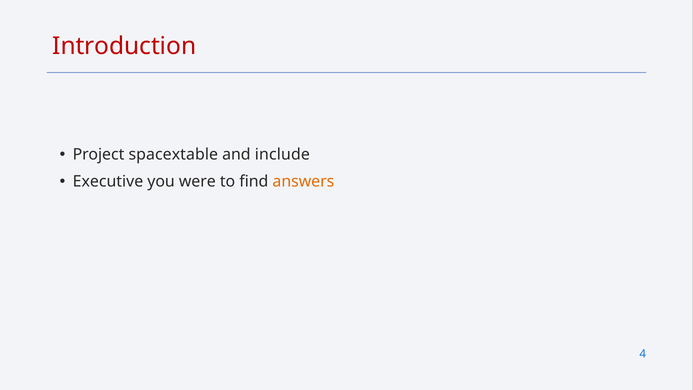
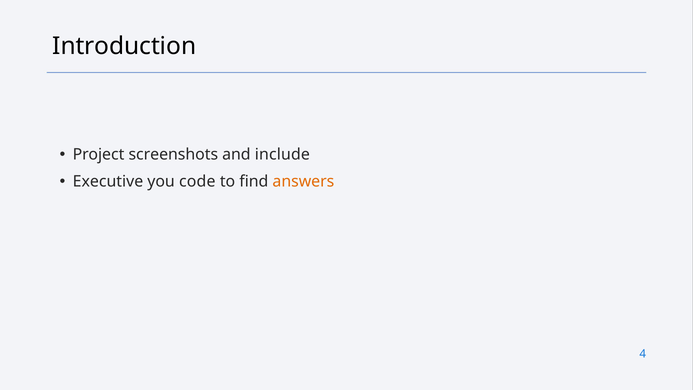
Introduction colour: red -> black (124, 46)
spacextable: spacextable -> screenshots (173, 154)
were: were -> code (197, 182)
